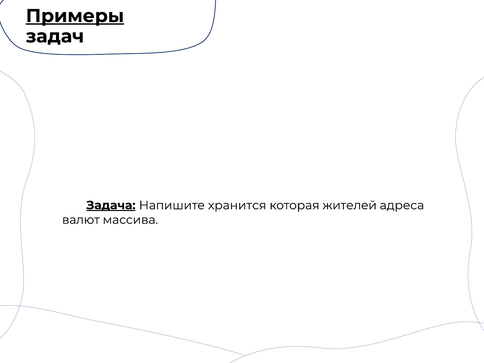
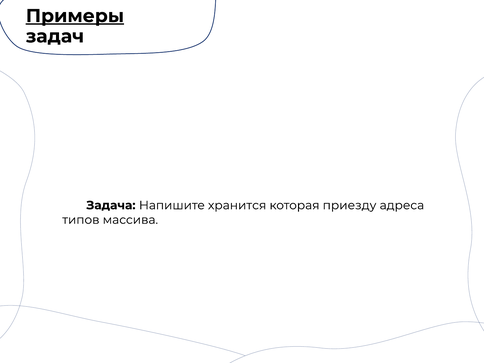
Задача underline: present -> none (111, 205)
жителей: жителей -> приезду (350, 205)
валют: валют -> типов (81, 220)
